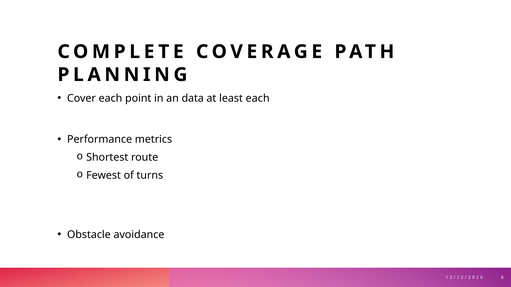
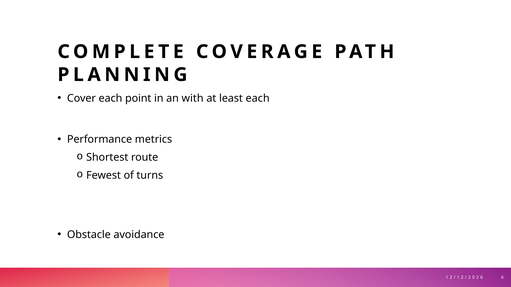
data: data -> with (193, 98)
